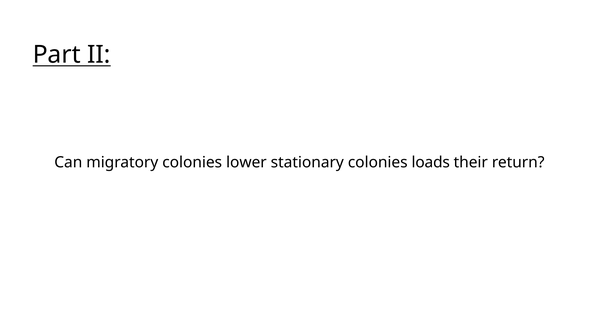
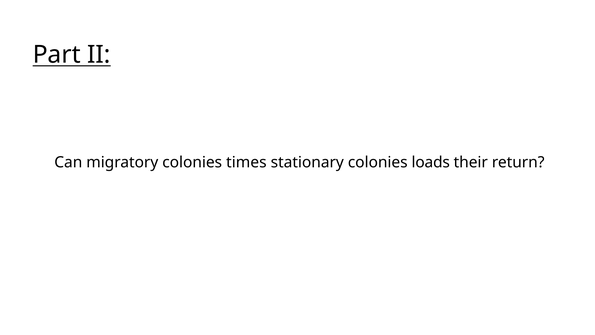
lower: lower -> times (246, 162)
